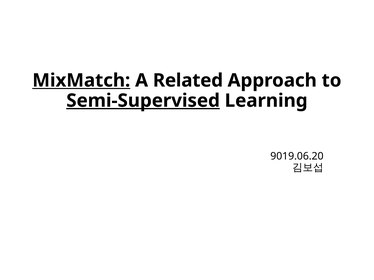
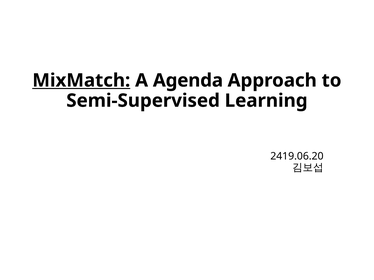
Related: Related -> Agenda (188, 81)
Semi-Supervised underline: present -> none (143, 101)
9019.06.20: 9019.06.20 -> 2419.06.20 (297, 156)
